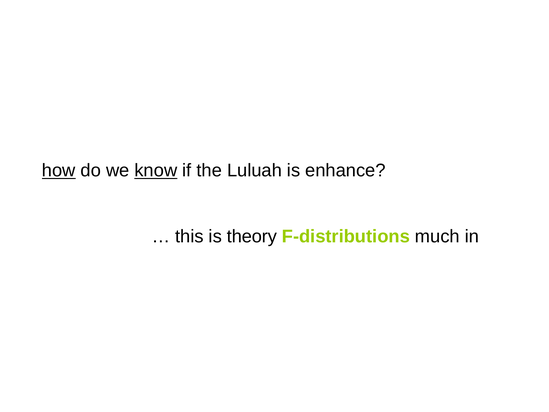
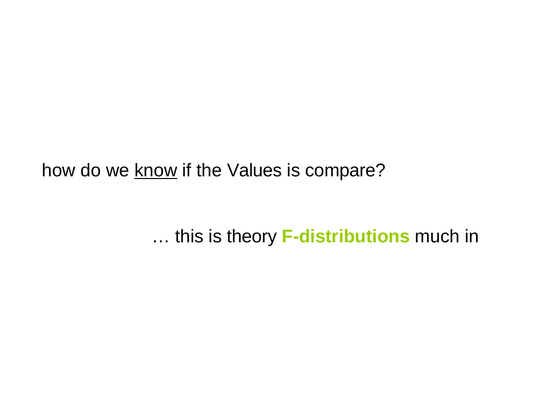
how underline: present -> none (59, 171)
Luluah: Luluah -> Values (255, 171)
enhance: enhance -> compare (346, 171)
